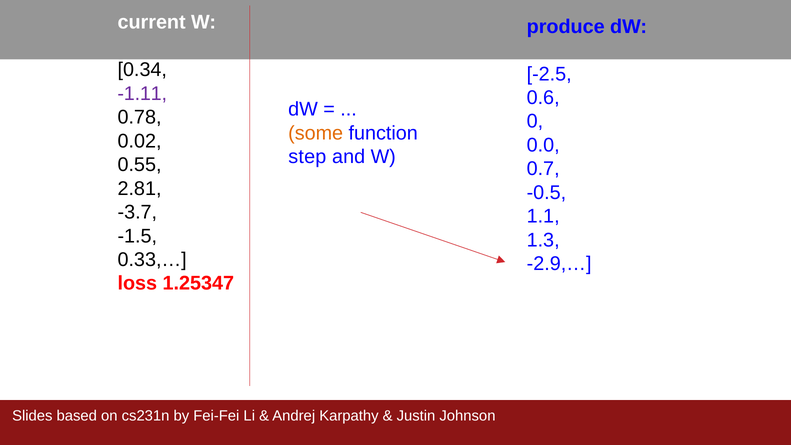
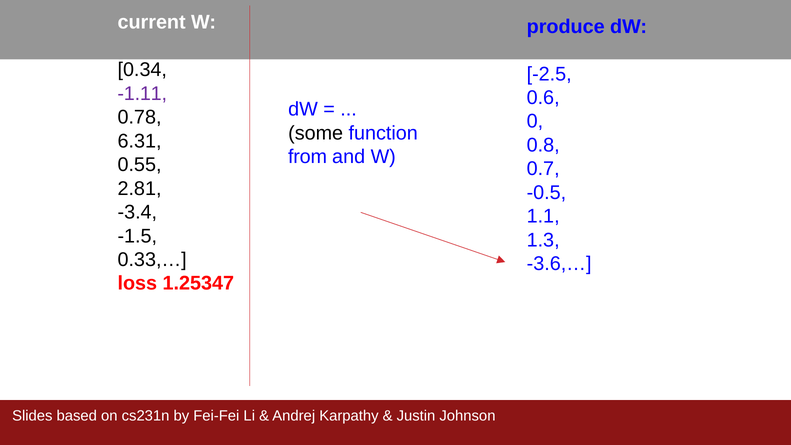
some colour: orange -> black (316, 133)
0.02: 0.02 -> 6.31 (140, 141)
0.0: 0.0 -> 0.8 (543, 145)
step: step -> from (308, 157)
-3.7: -3.7 -> -3.4 (137, 212)
-2.9,…: -2.9,… -> -3.6,… (559, 264)
